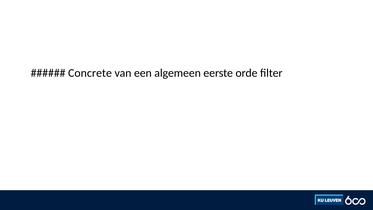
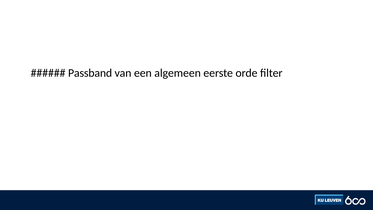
Concrete: Concrete -> Passband (90, 73)
